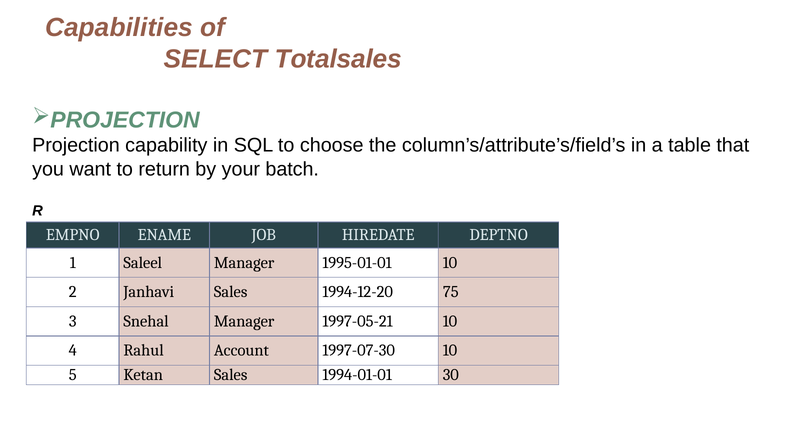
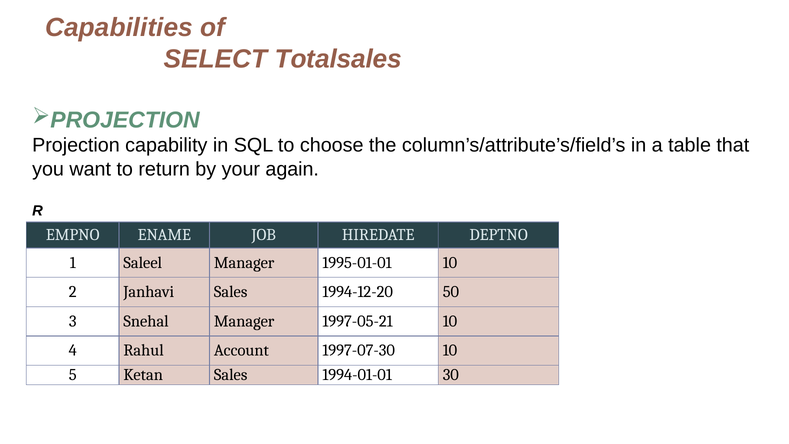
batch: batch -> again (292, 169)
75: 75 -> 50 (451, 292)
